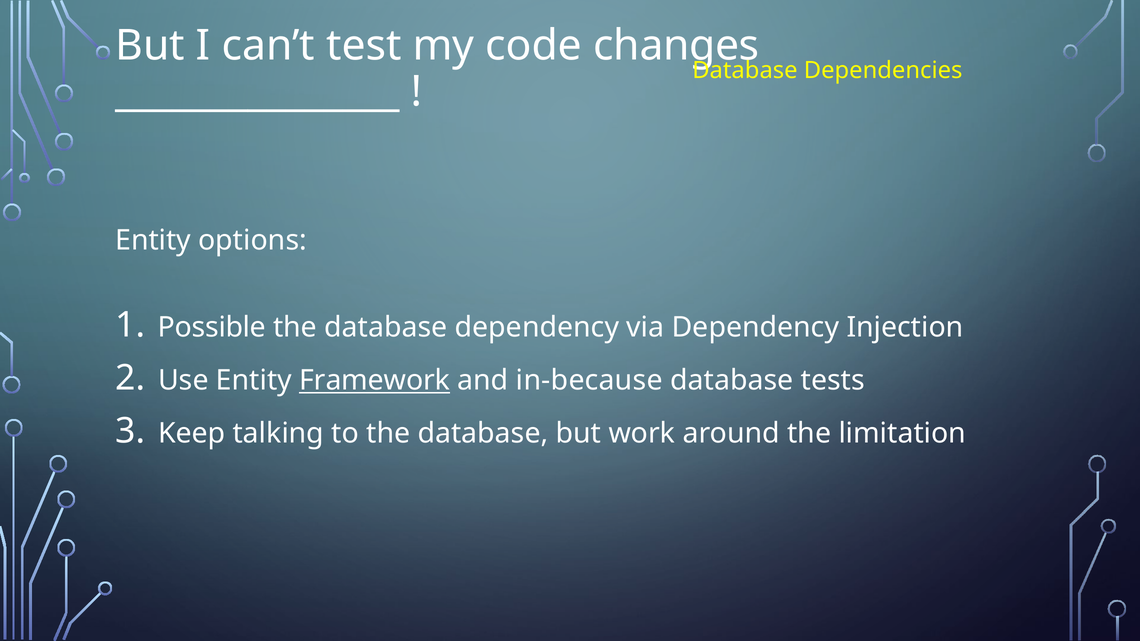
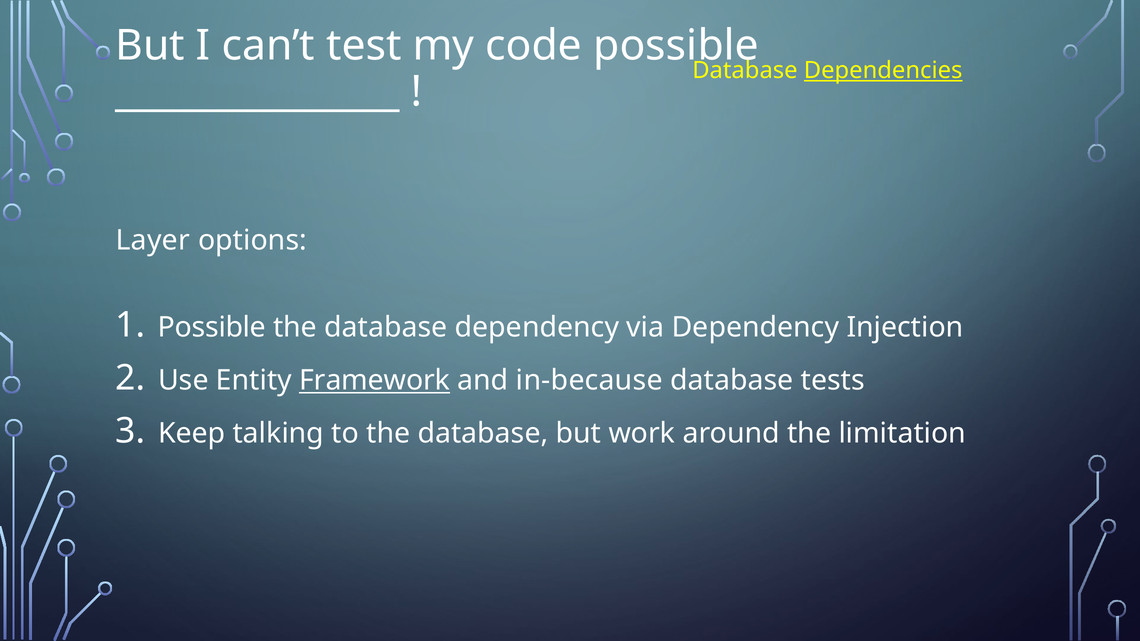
code changes: changes -> possible (676, 46)
Dependencies underline: none -> present (883, 71)
Entity: Entity -> Layer (153, 241)
